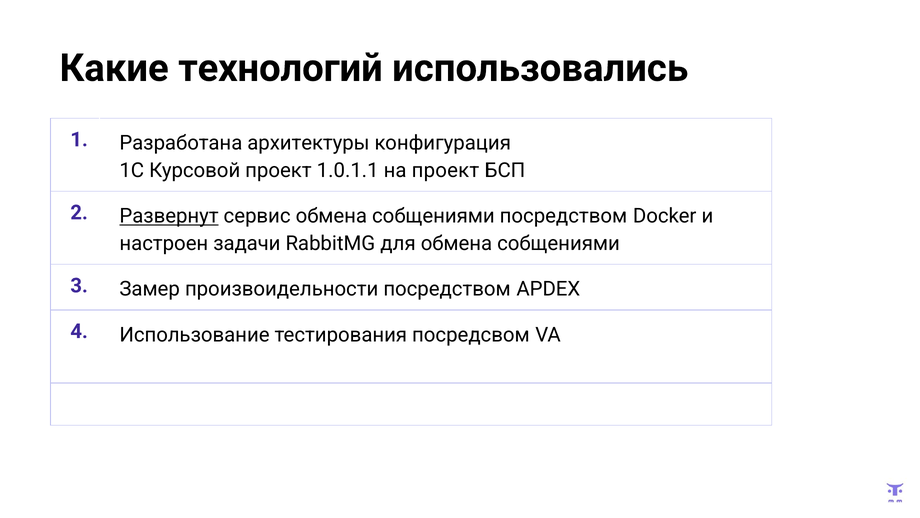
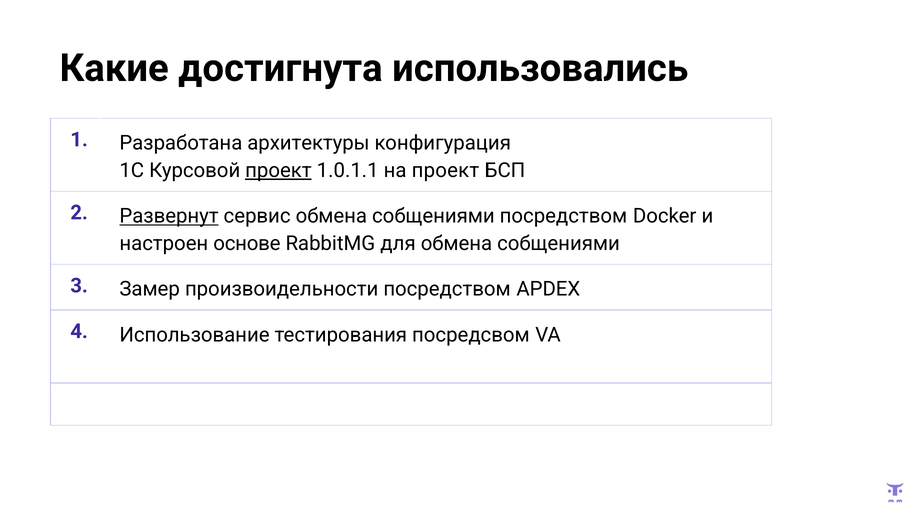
технологий: технологий -> достигнута (280, 68)
проект underline: none -> present (278, 170)
задачи: задачи -> основе (247, 243)
